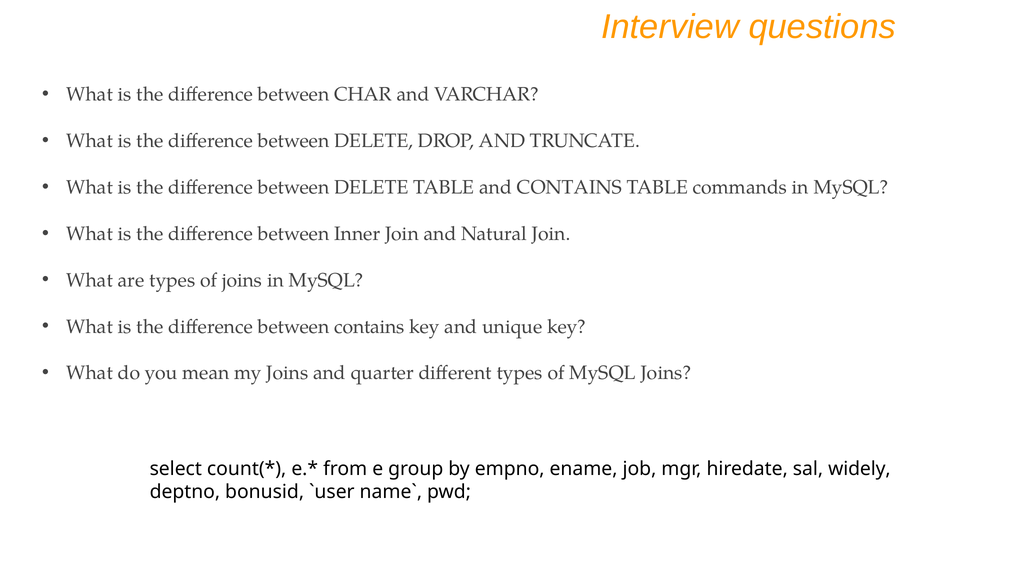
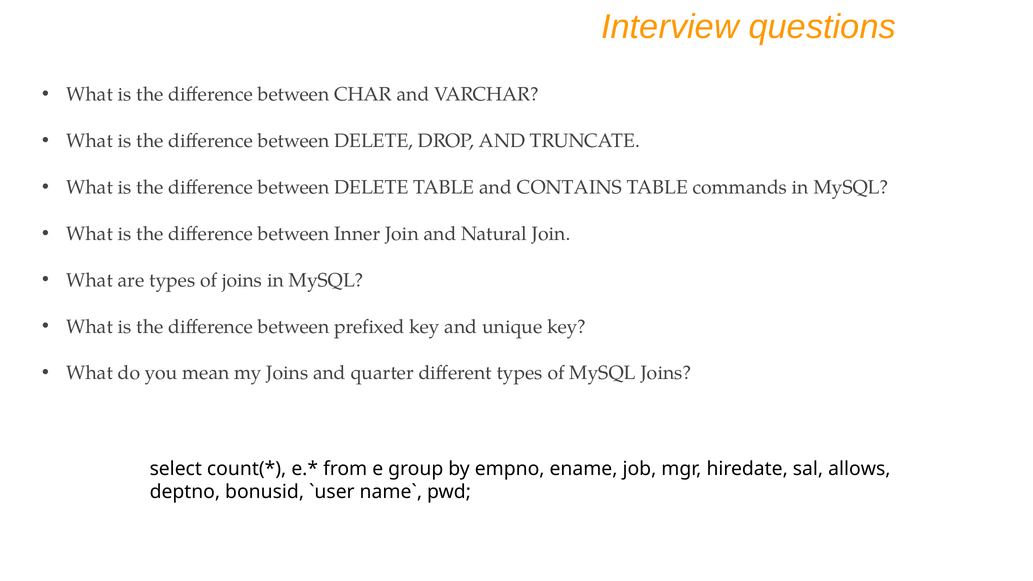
between contains: contains -> prefixed (369, 327)
widely: widely -> allows (859, 469)
